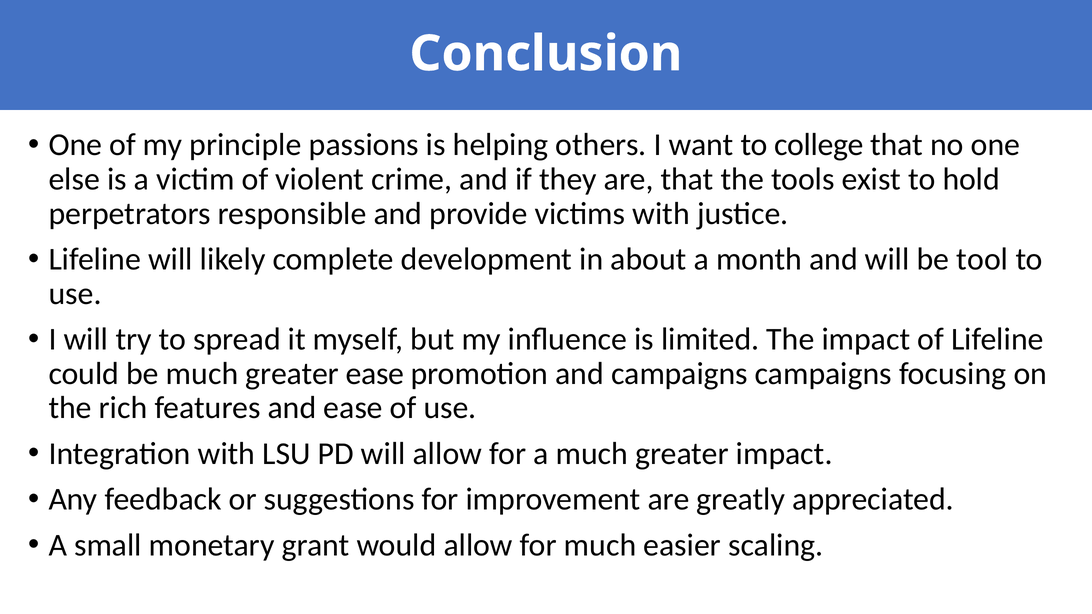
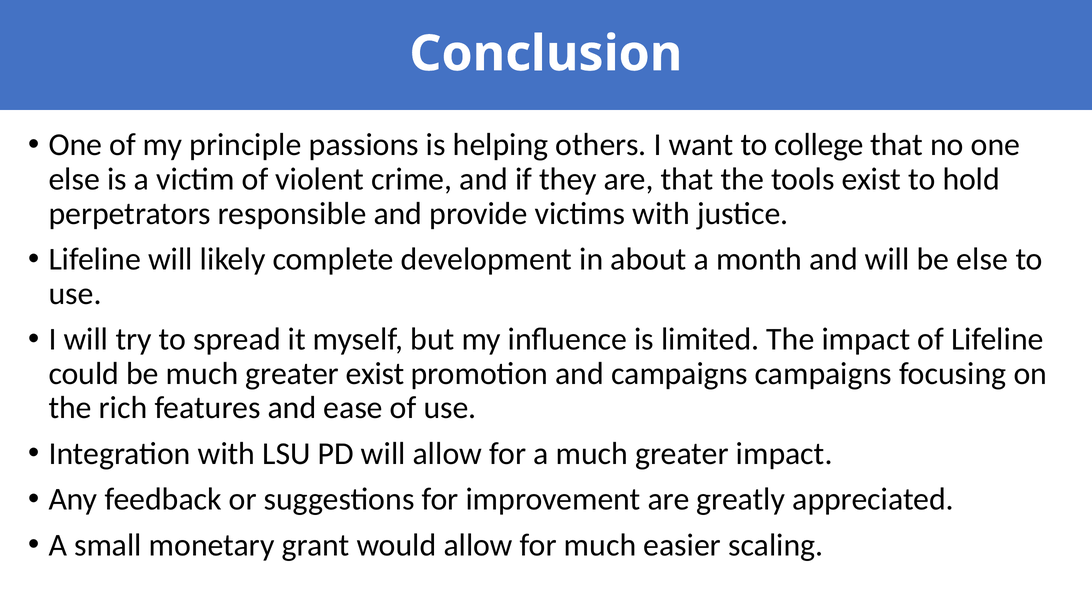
be tool: tool -> else (982, 259)
greater ease: ease -> exist (375, 374)
